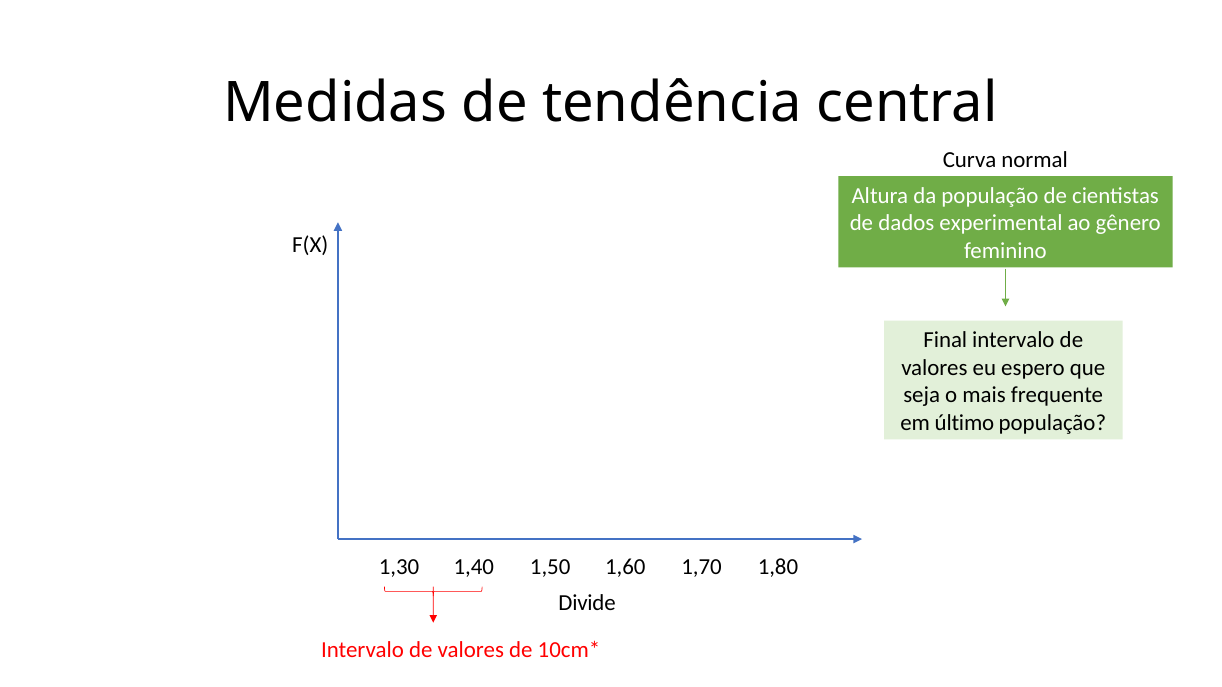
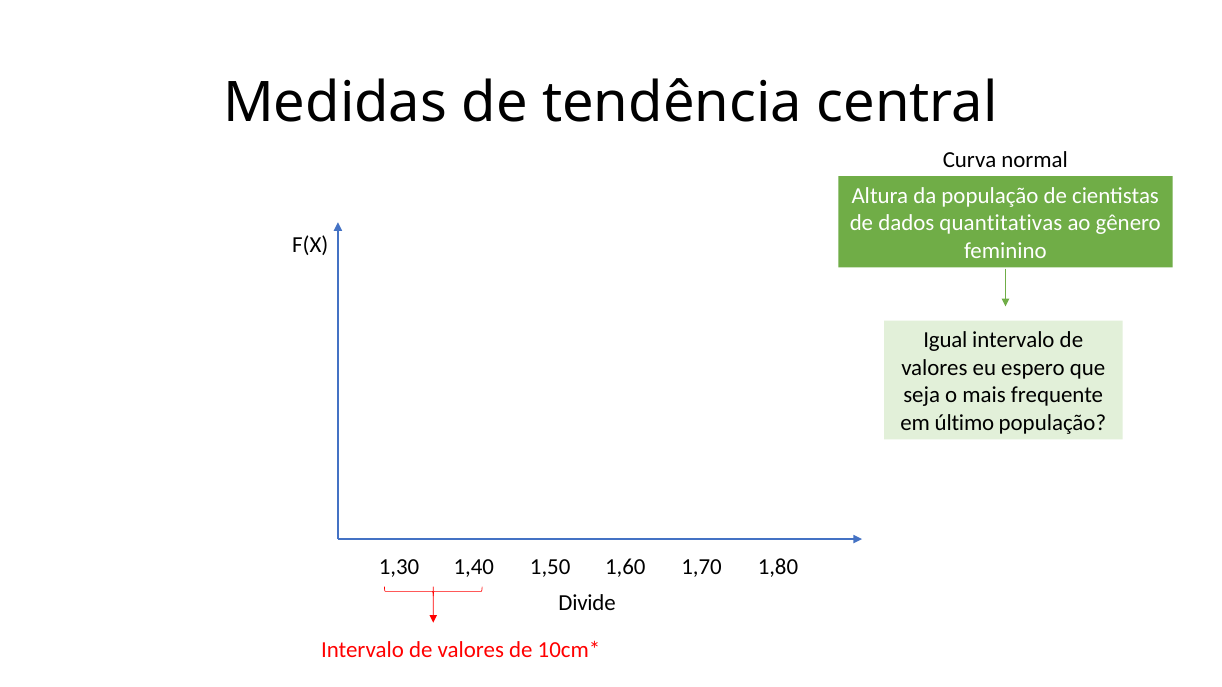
experimental: experimental -> quantitativas (1001, 223)
Final: Final -> Igual (945, 341)
